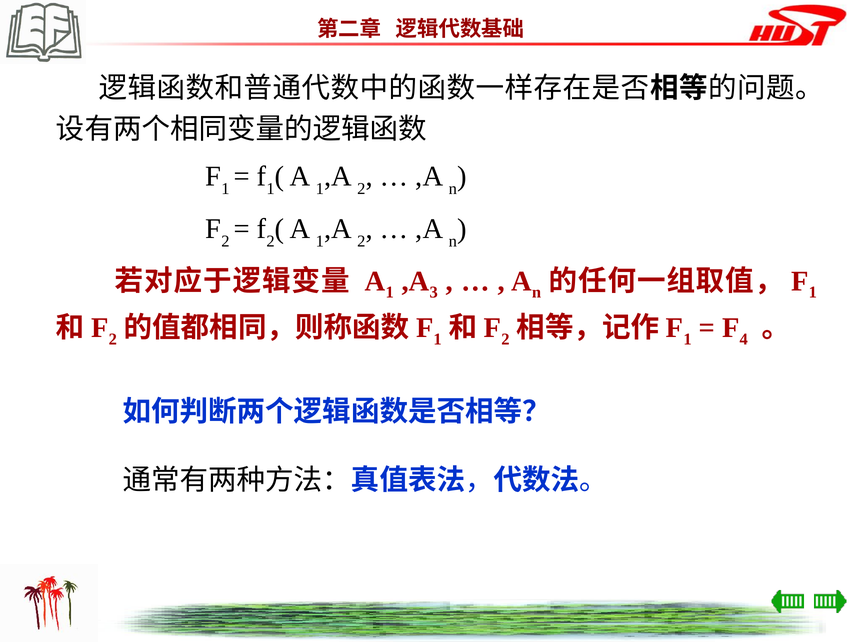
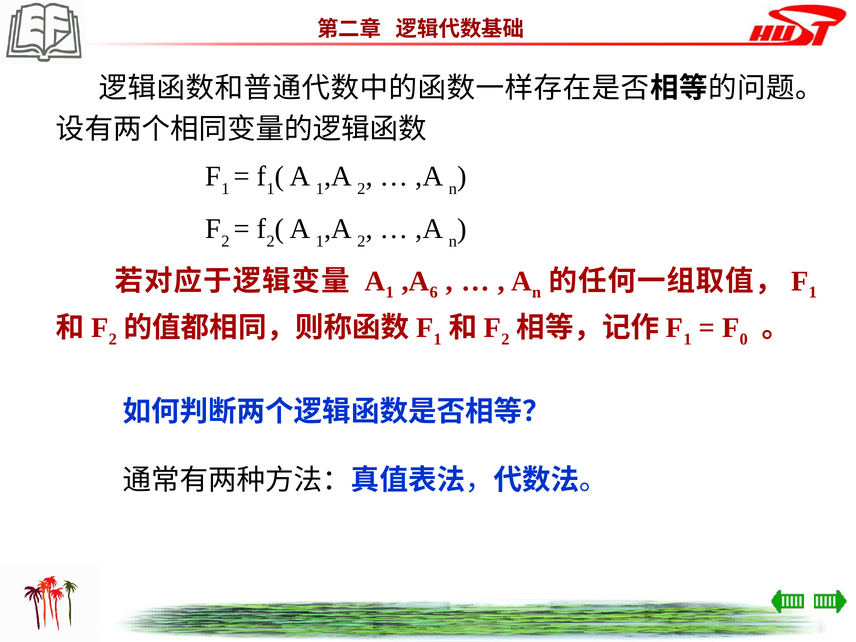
3: 3 -> 6 (434, 292)
4: 4 -> 0 (744, 339)
